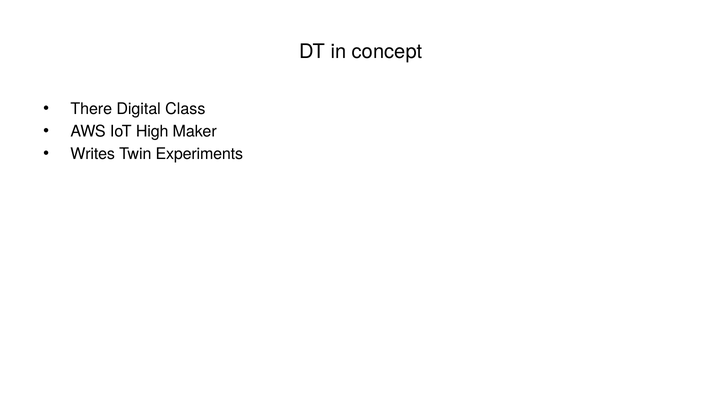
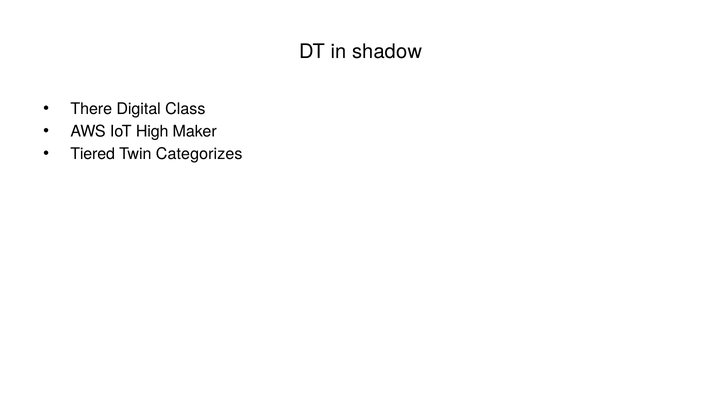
concept: concept -> shadow (387, 51)
Writes: Writes -> Tiered (93, 154)
Experiments: Experiments -> Categorizes (199, 154)
